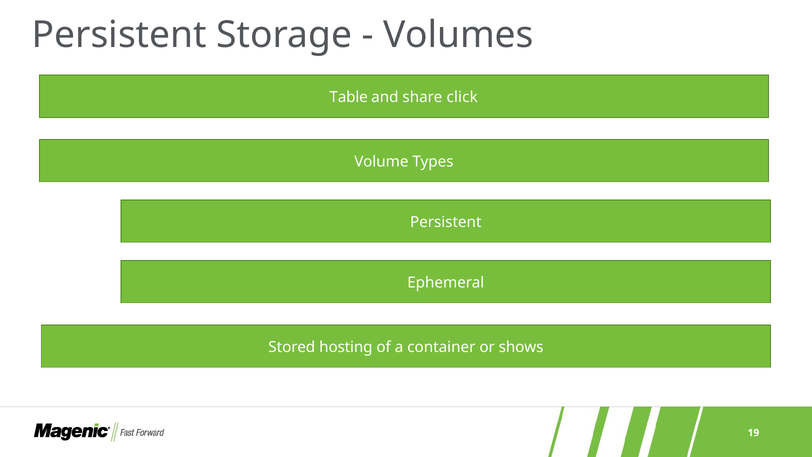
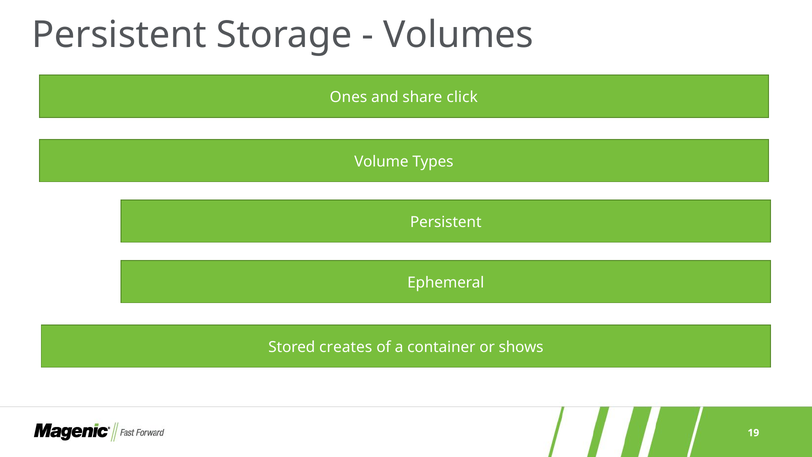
Table: Table -> Ones (348, 97)
hosting: hosting -> creates (346, 347)
